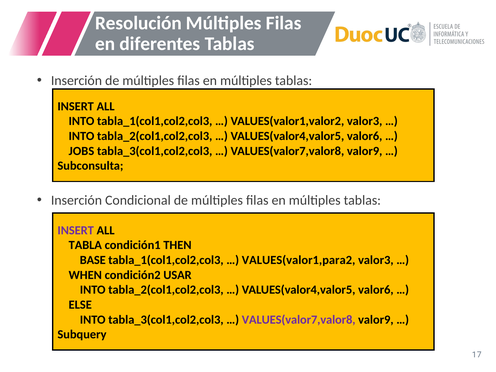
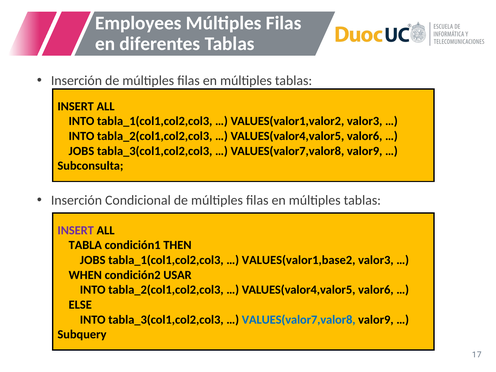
Resolución: Resolución -> Employees (138, 23)
BASE: BASE -> JOBS (93, 260)
VALUES(valor1,para2: VALUES(valor1,para2 -> VALUES(valor1,base2 (299, 260)
VALUES(valor7,valor8 colour: purple -> blue (299, 320)
